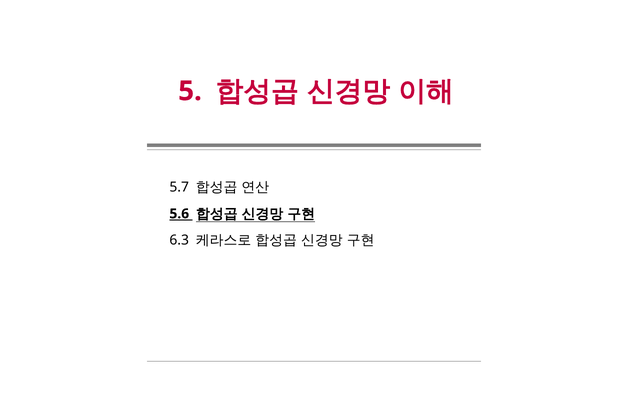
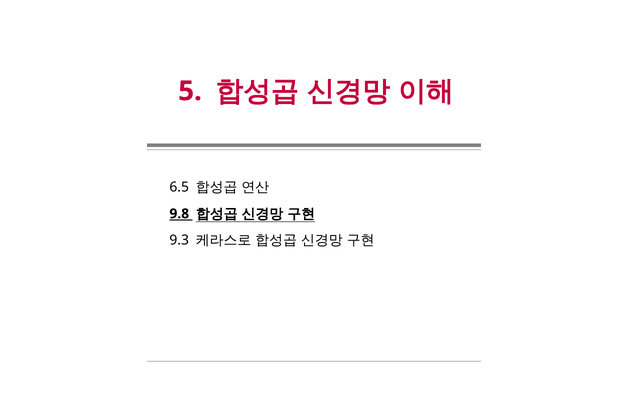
5.7: 5.7 -> 6.5 (179, 187)
5.6: 5.6 -> 9.8 (179, 214)
6.3: 6.3 -> 9.3 (179, 240)
